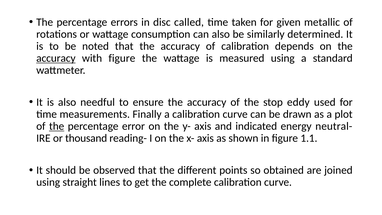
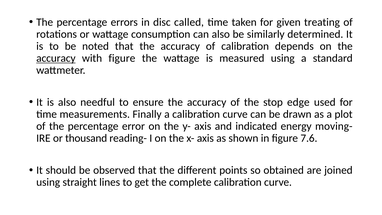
metallic: metallic -> treating (322, 22)
eddy: eddy -> edge (298, 102)
the underline: present -> none (57, 126)
neutral-: neutral- -> moving- (334, 126)
1.1: 1.1 -> 7.6 (309, 138)
